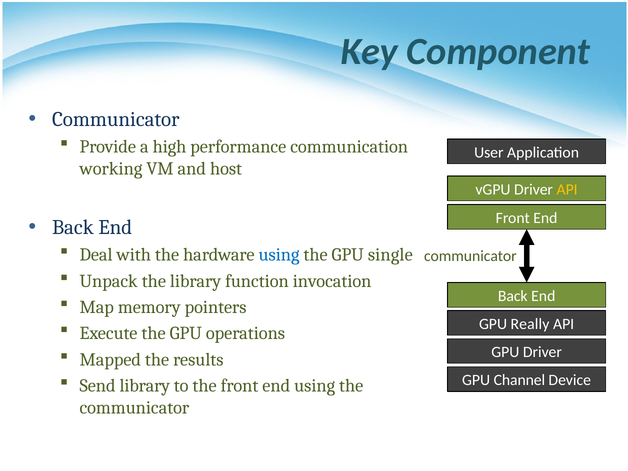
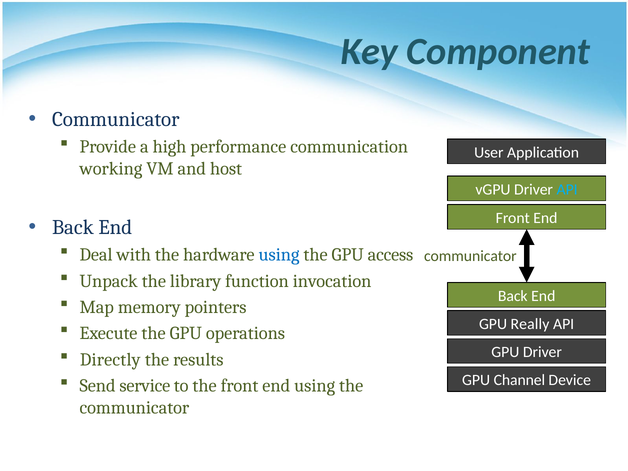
API colour: yellow -> light blue (567, 189)
single: single -> access (390, 255)
Mapped: Mapped -> Directly (110, 359)
Send library: library -> service (145, 386)
